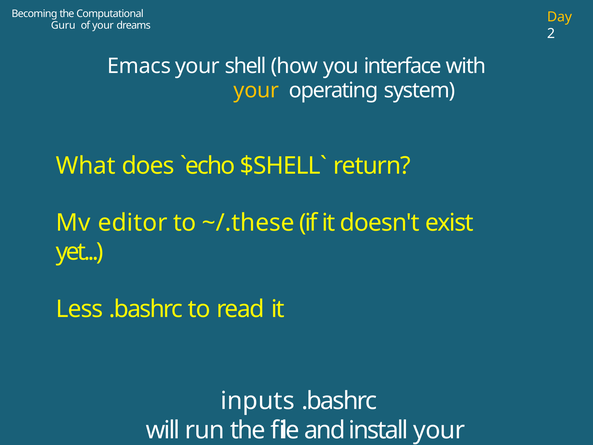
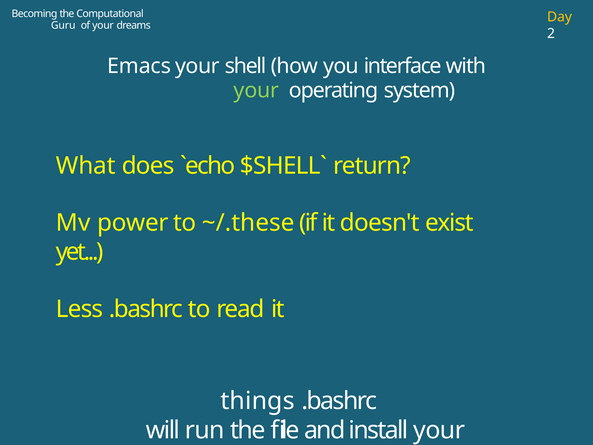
your colour: yellow -> light green (256, 90)
editor: editor -> power (133, 223)
inputs: inputs -> things (258, 401)
